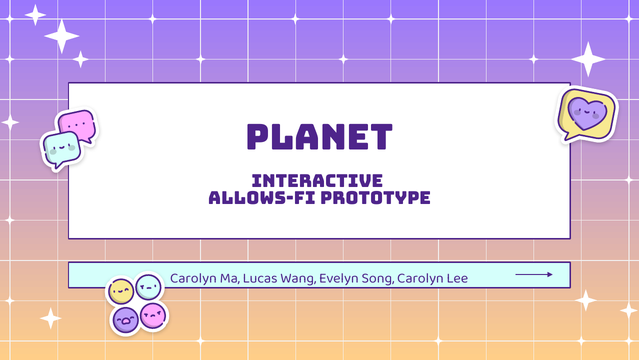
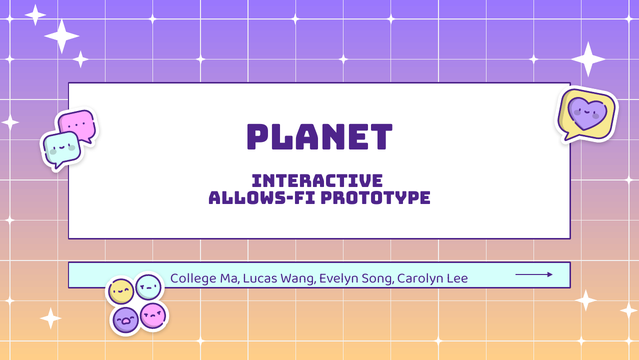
Carolyn: Carolyn -> College (193, 278)
